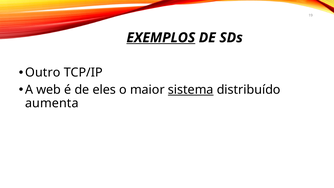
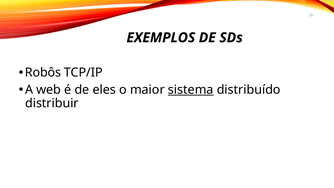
EXEMPLOS underline: present -> none (161, 38)
Outro: Outro -> Robôs (43, 73)
aumenta: aumenta -> distribuir (52, 103)
